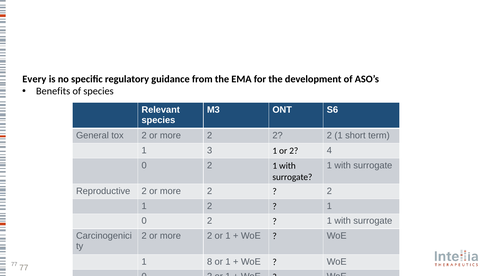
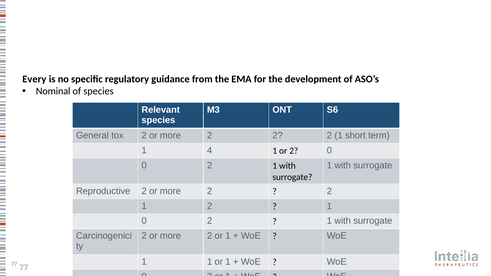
Benefits: Benefits -> Nominal (53, 91)
3: 3 -> 4 (210, 150)
2 4: 4 -> 0 (329, 150)
1 8: 8 -> 1 (210, 262)
